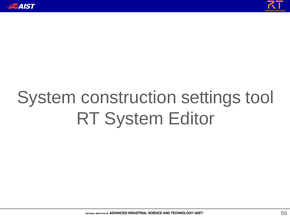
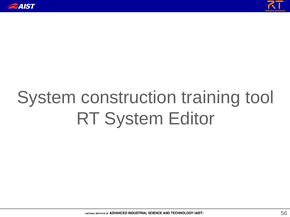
settings: settings -> training (211, 98)
